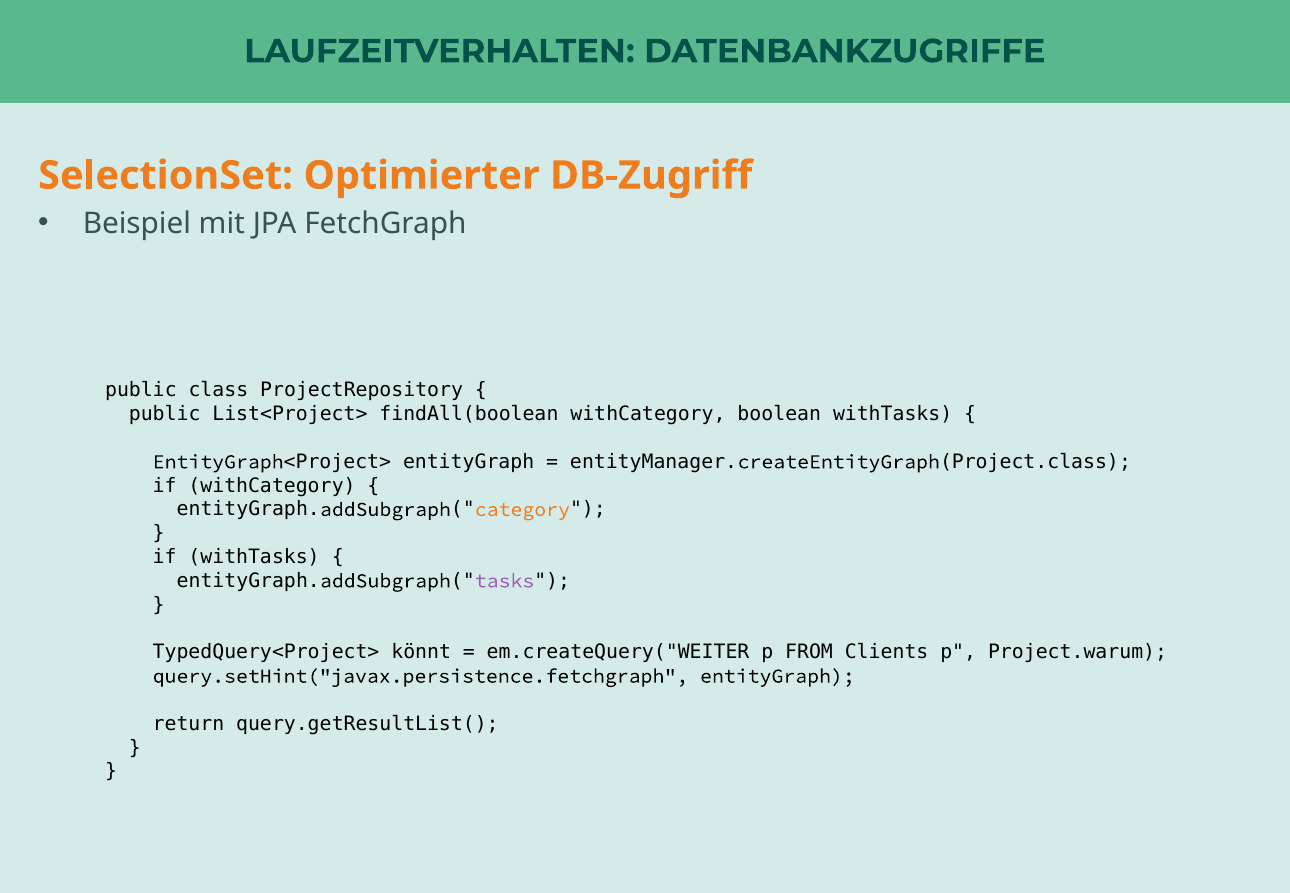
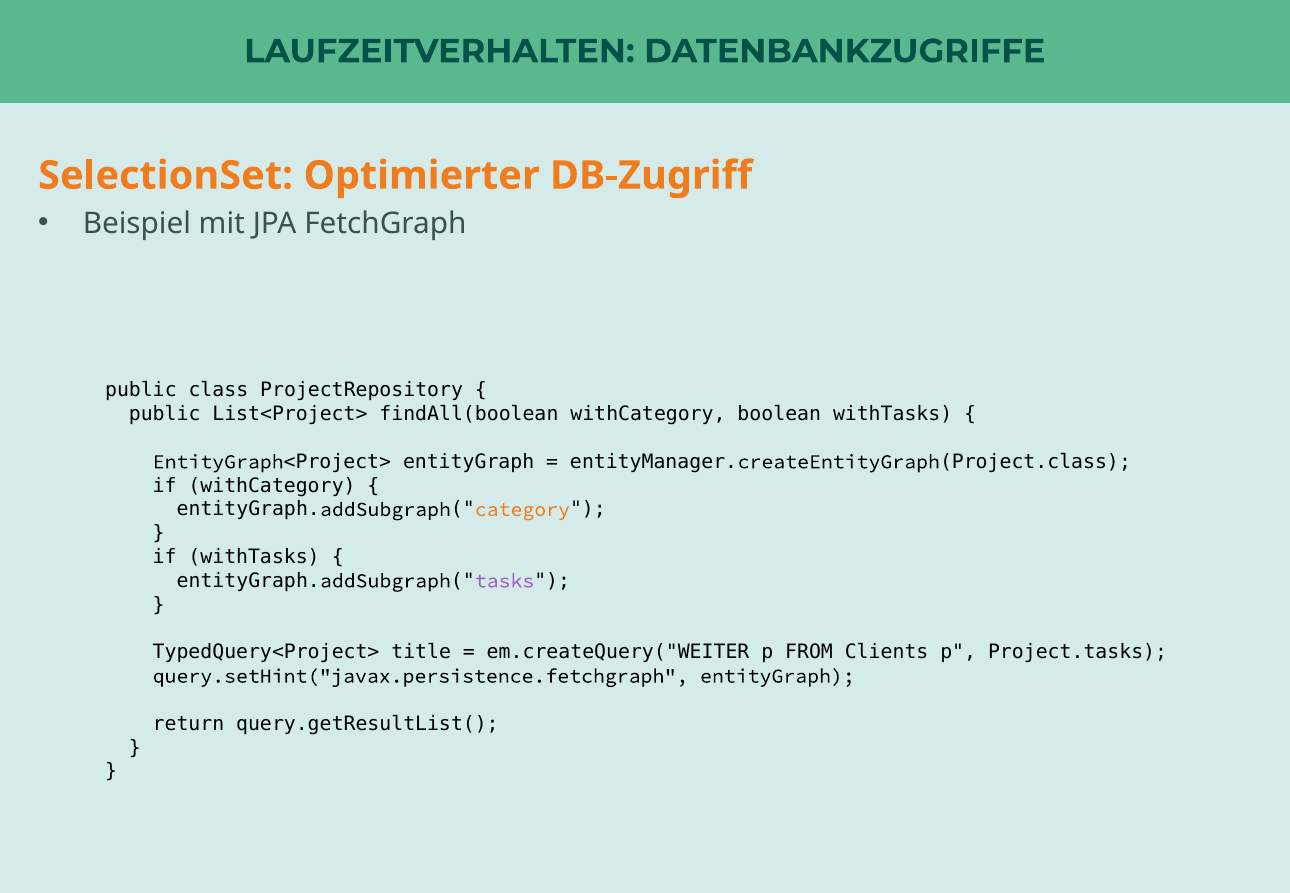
könnt: könnt -> title (421, 652)
Project.warum: Project.warum -> Project.tasks (1078, 652)
